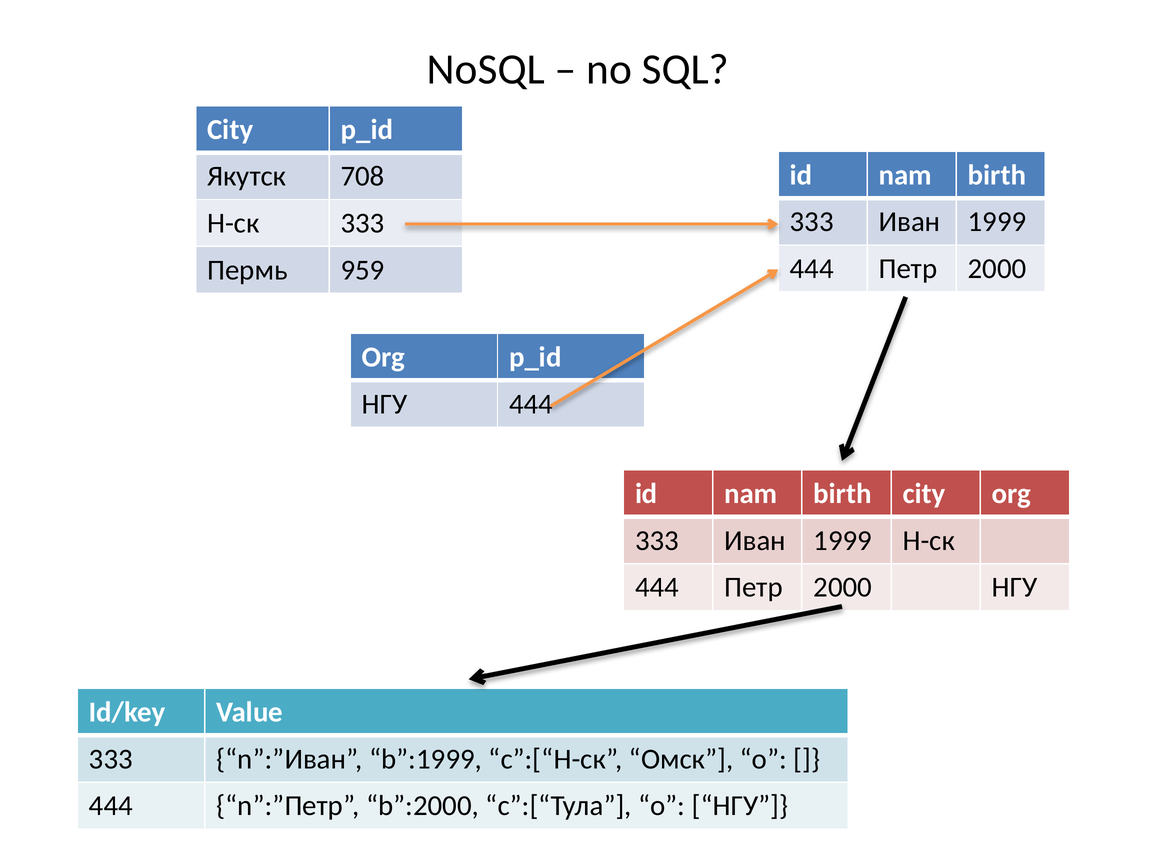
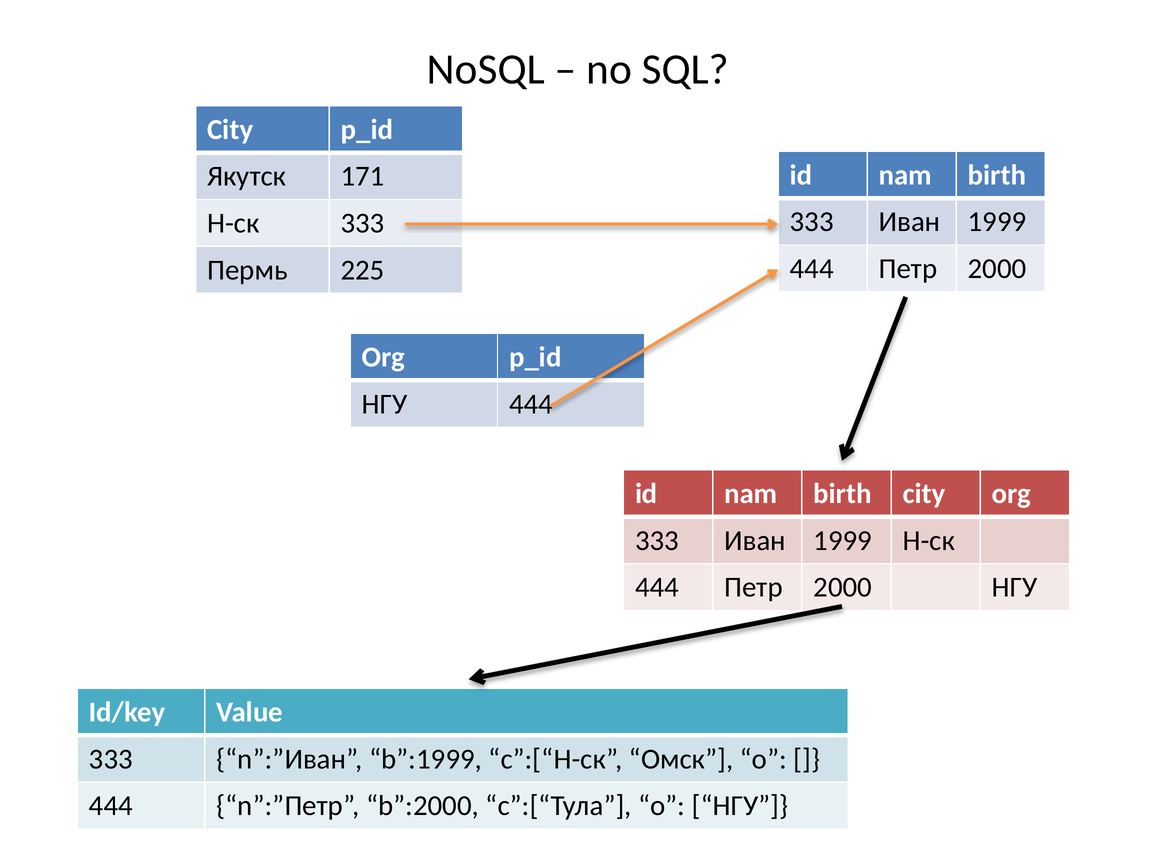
708: 708 -> 171 (363, 176)
959: 959 -> 225 (363, 270)
